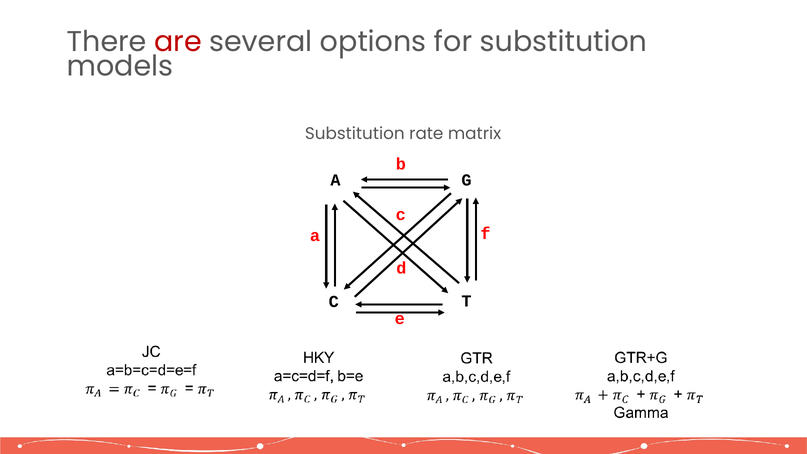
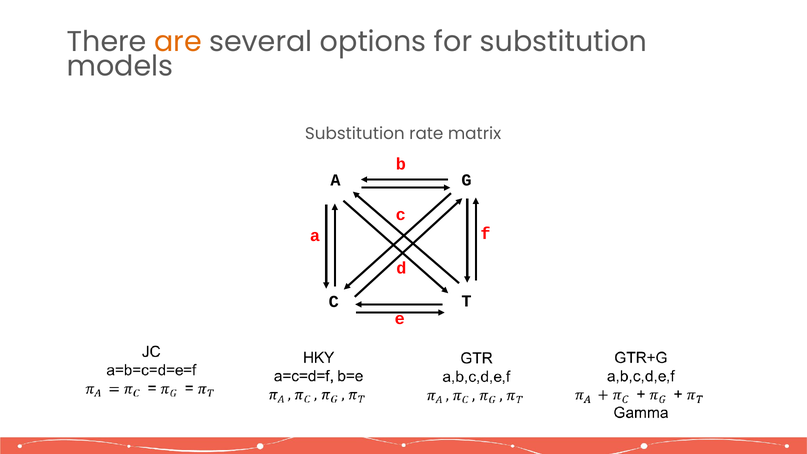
are colour: red -> orange (178, 42)
